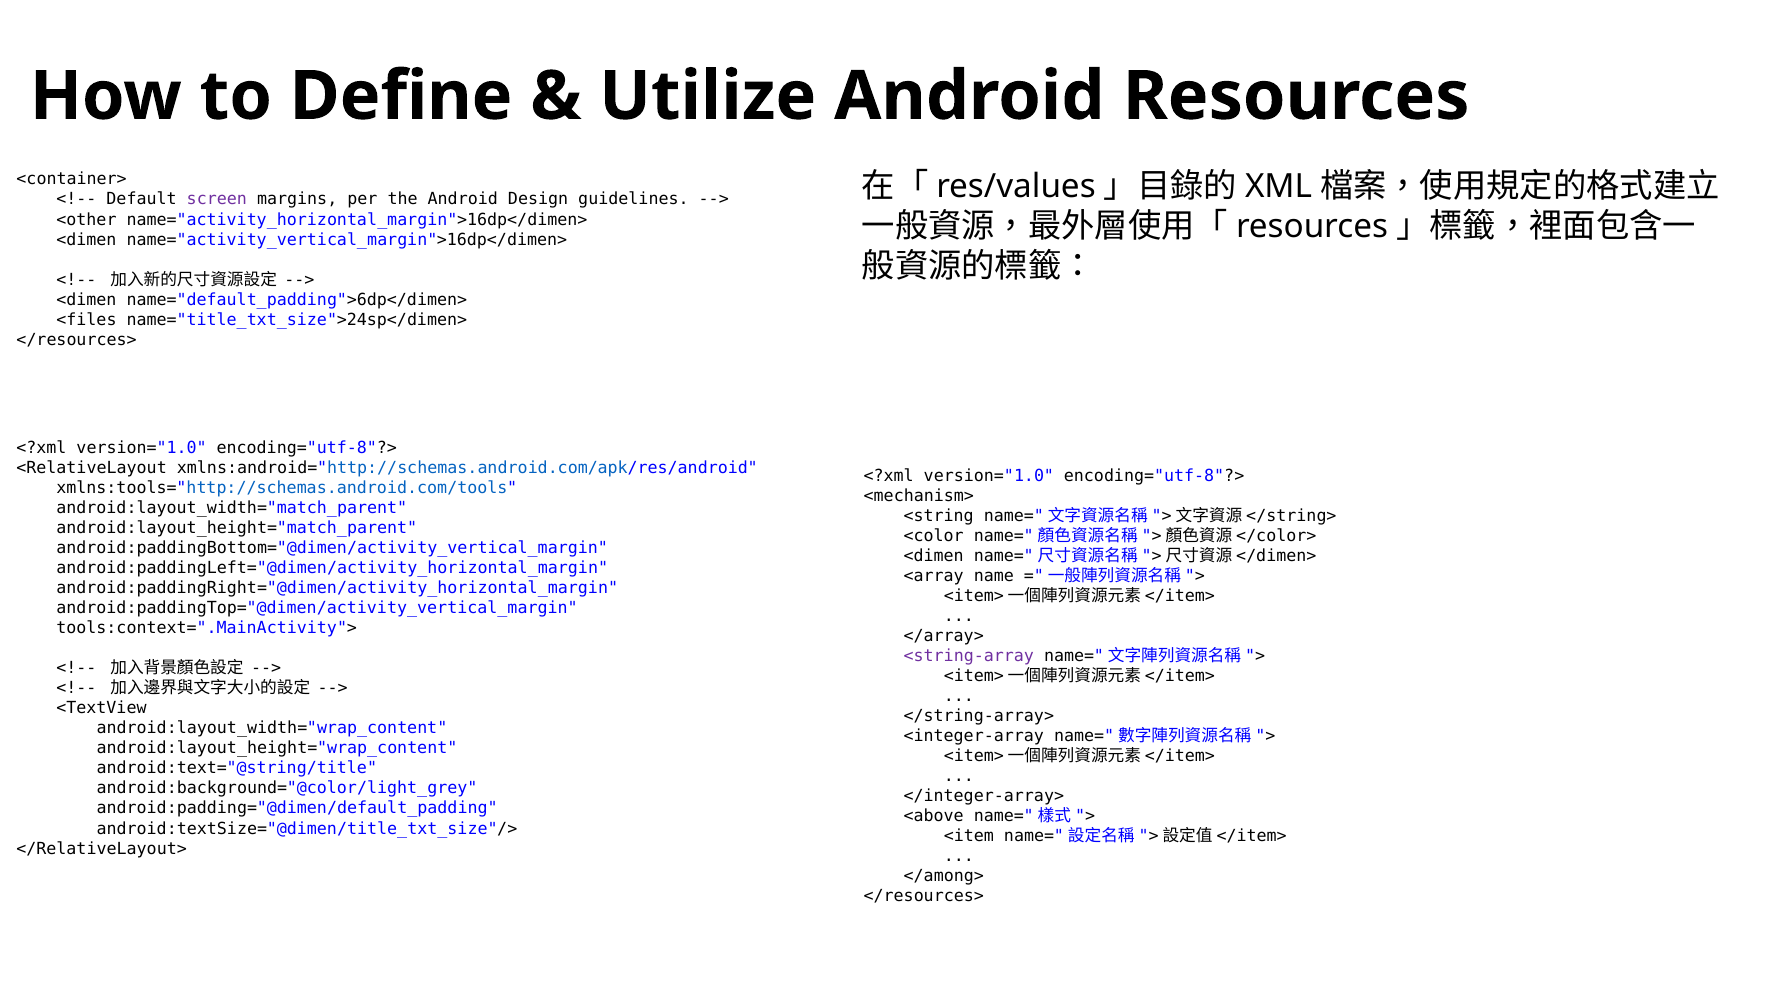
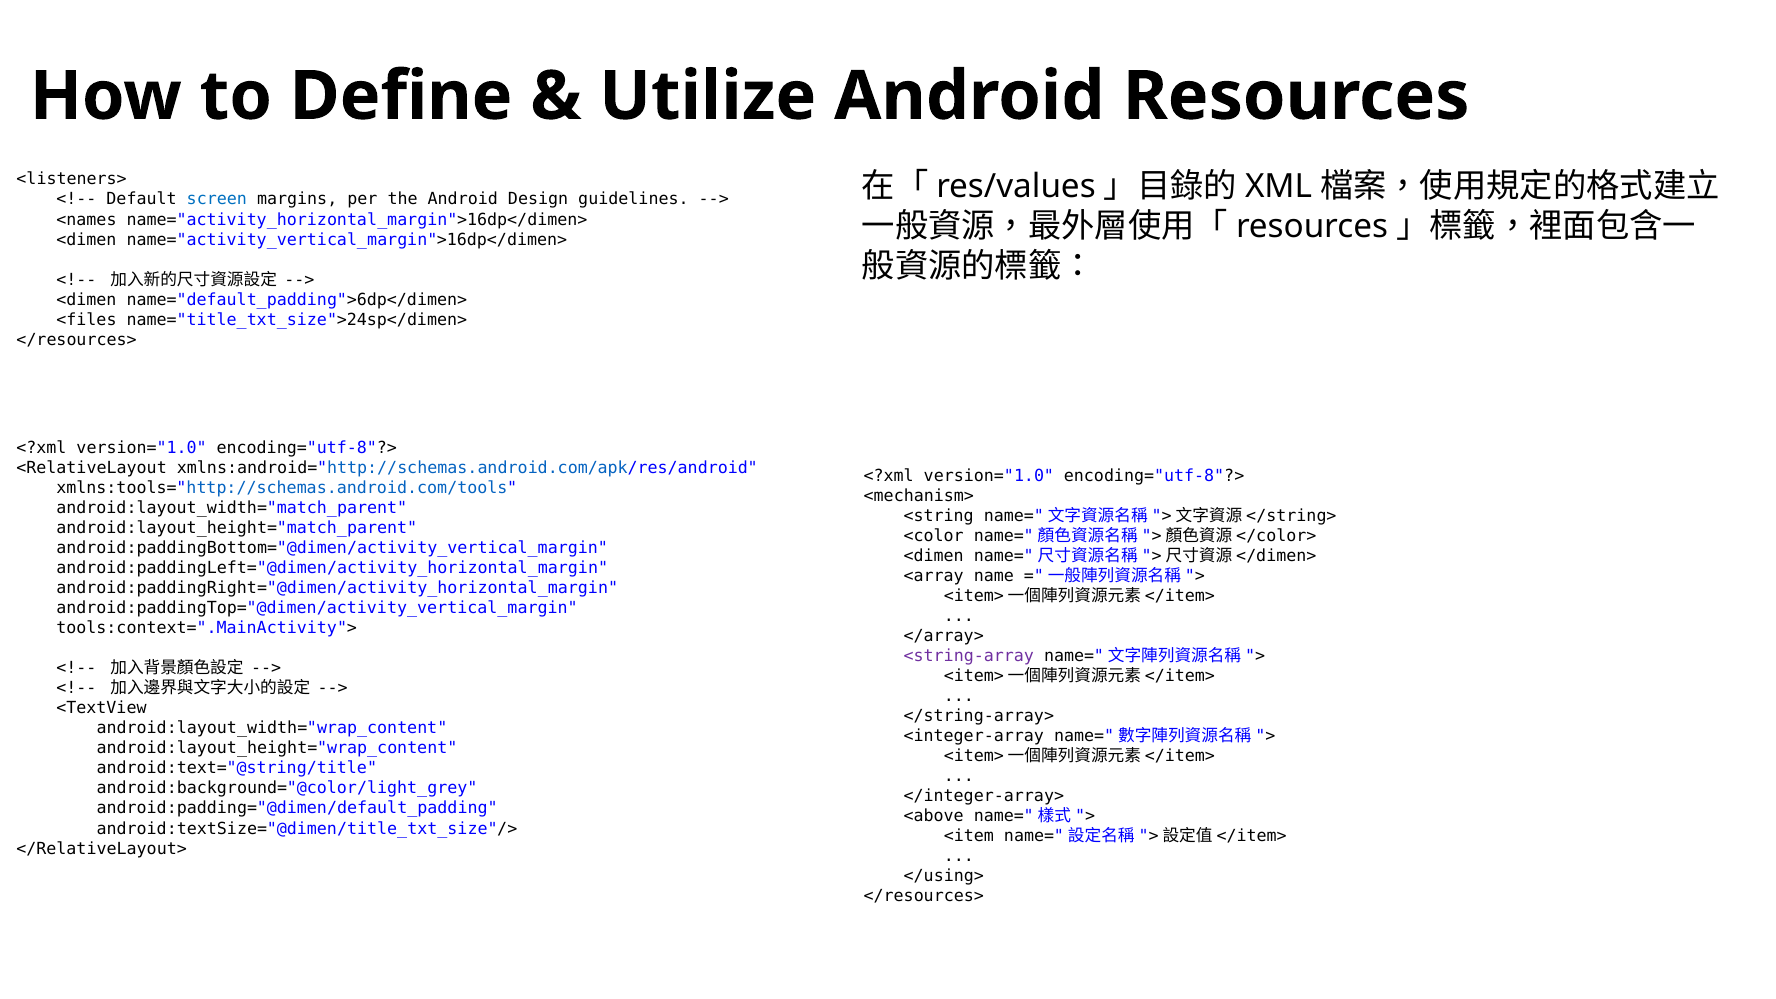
<container>: <container> -> <listeners> (72, 179)
screen colour: purple -> blue (217, 199)
<other: <other -> <names (86, 220)
</among>: </among> -> </using> (944, 876)
